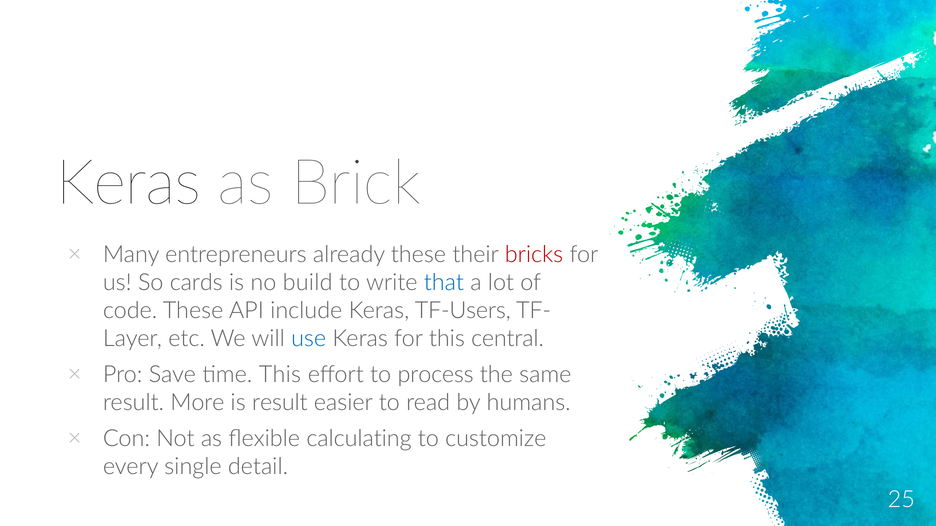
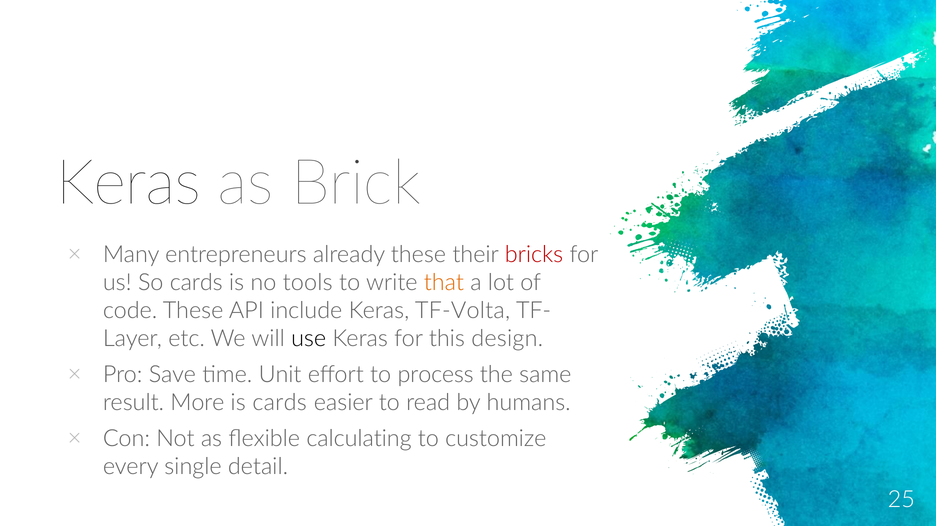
build: build -> tools (308, 283)
that colour: blue -> orange (444, 283)
TF-Users: TF-Users -> TF-Volta (463, 311)
use colour: blue -> black (309, 339)
central: central -> design (507, 339)
time This: This -> Unit (280, 375)
is result: result -> cards (280, 403)
